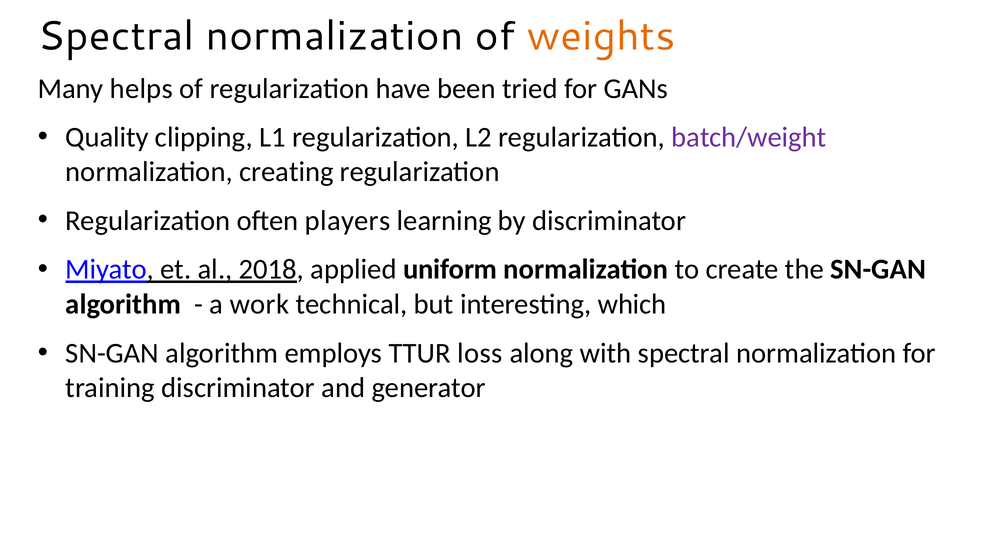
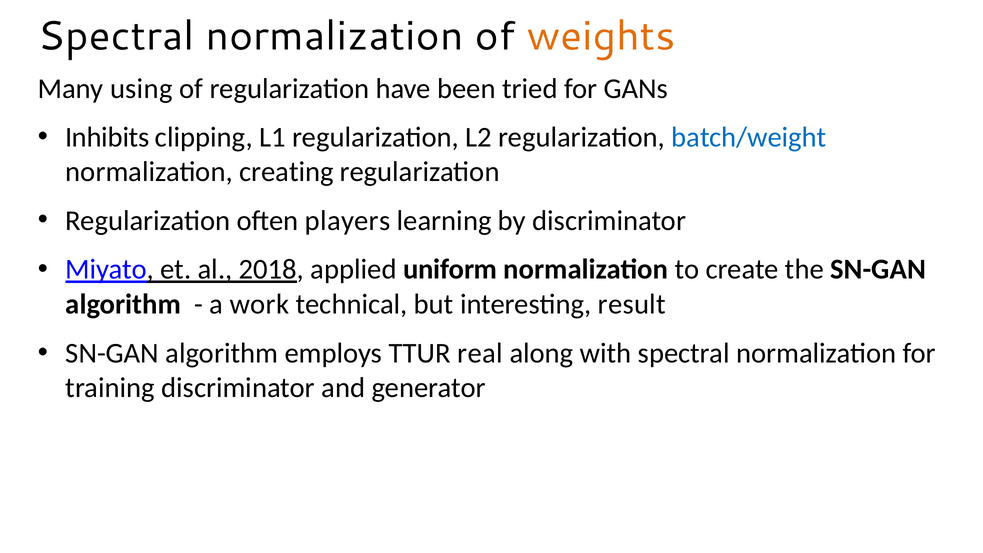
helps: helps -> using (141, 89)
Quality: Quality -> Inhibits (107, 137)
batch/weight colour: purple -> blue (749, 137)
which: which -> result (632, 304)
loss: loss -> real (480, 353)
